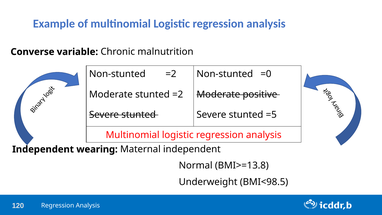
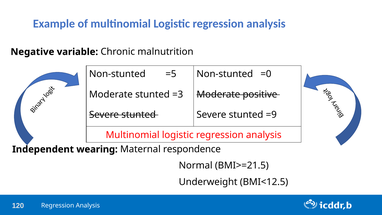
Converse: Converse -> Negative (32, 52)
Non-stunted =2: =2 -> =5 (171, 74)
stunted =2: =2 -> =3 (178, 94)
=5: =5 -> =9 (271, 115)
Maternal independent: independent -> respondence (192, 149)
BMI>=13.8: BMI>=13.8 -> BMI>=21.5 (242, 165)
BMI<98.5: BMI<98.5 -> BMI<12.5 (264, 182)
